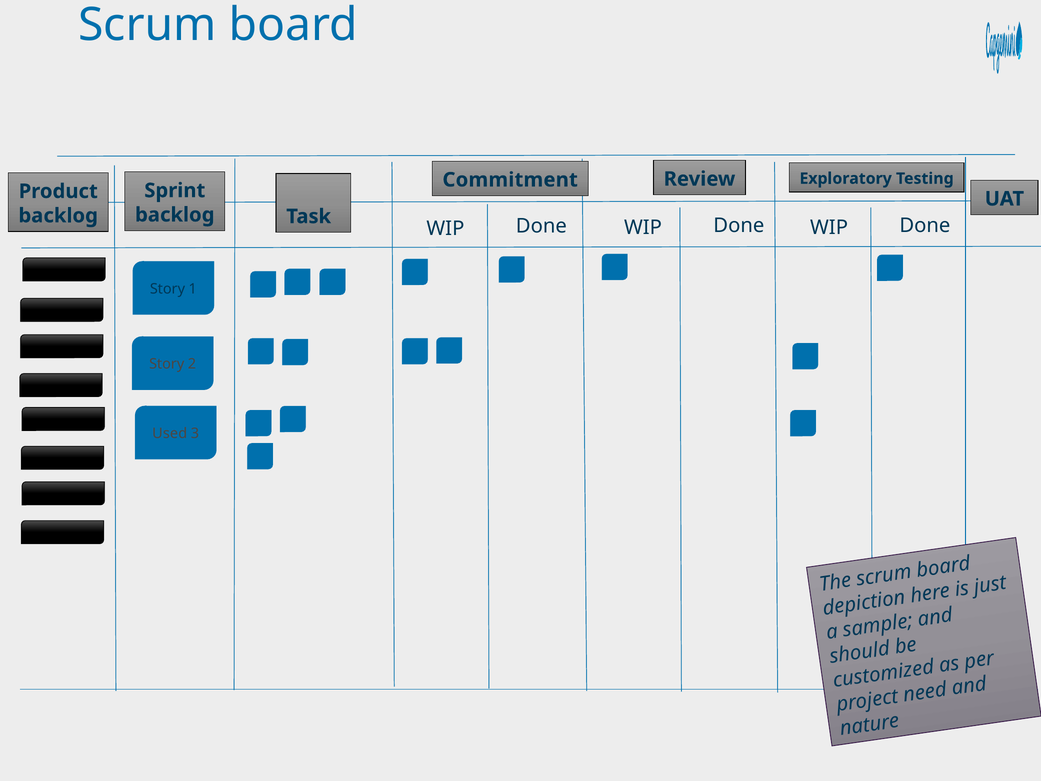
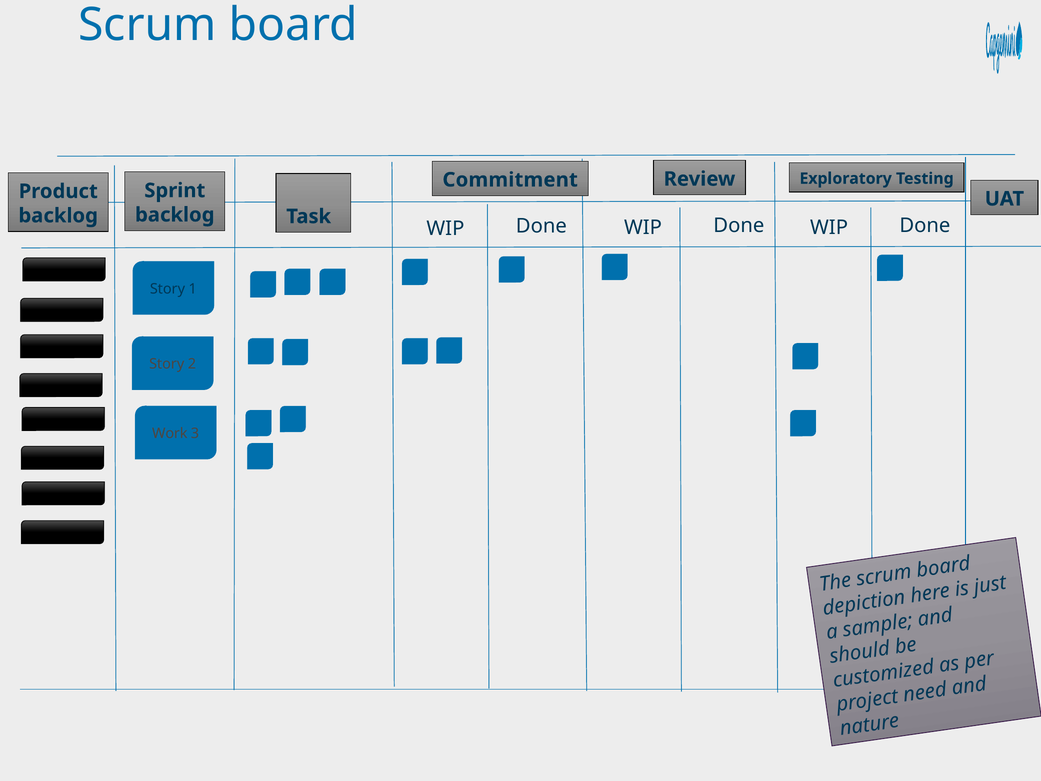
Used: Used -> Work (170, 433)
